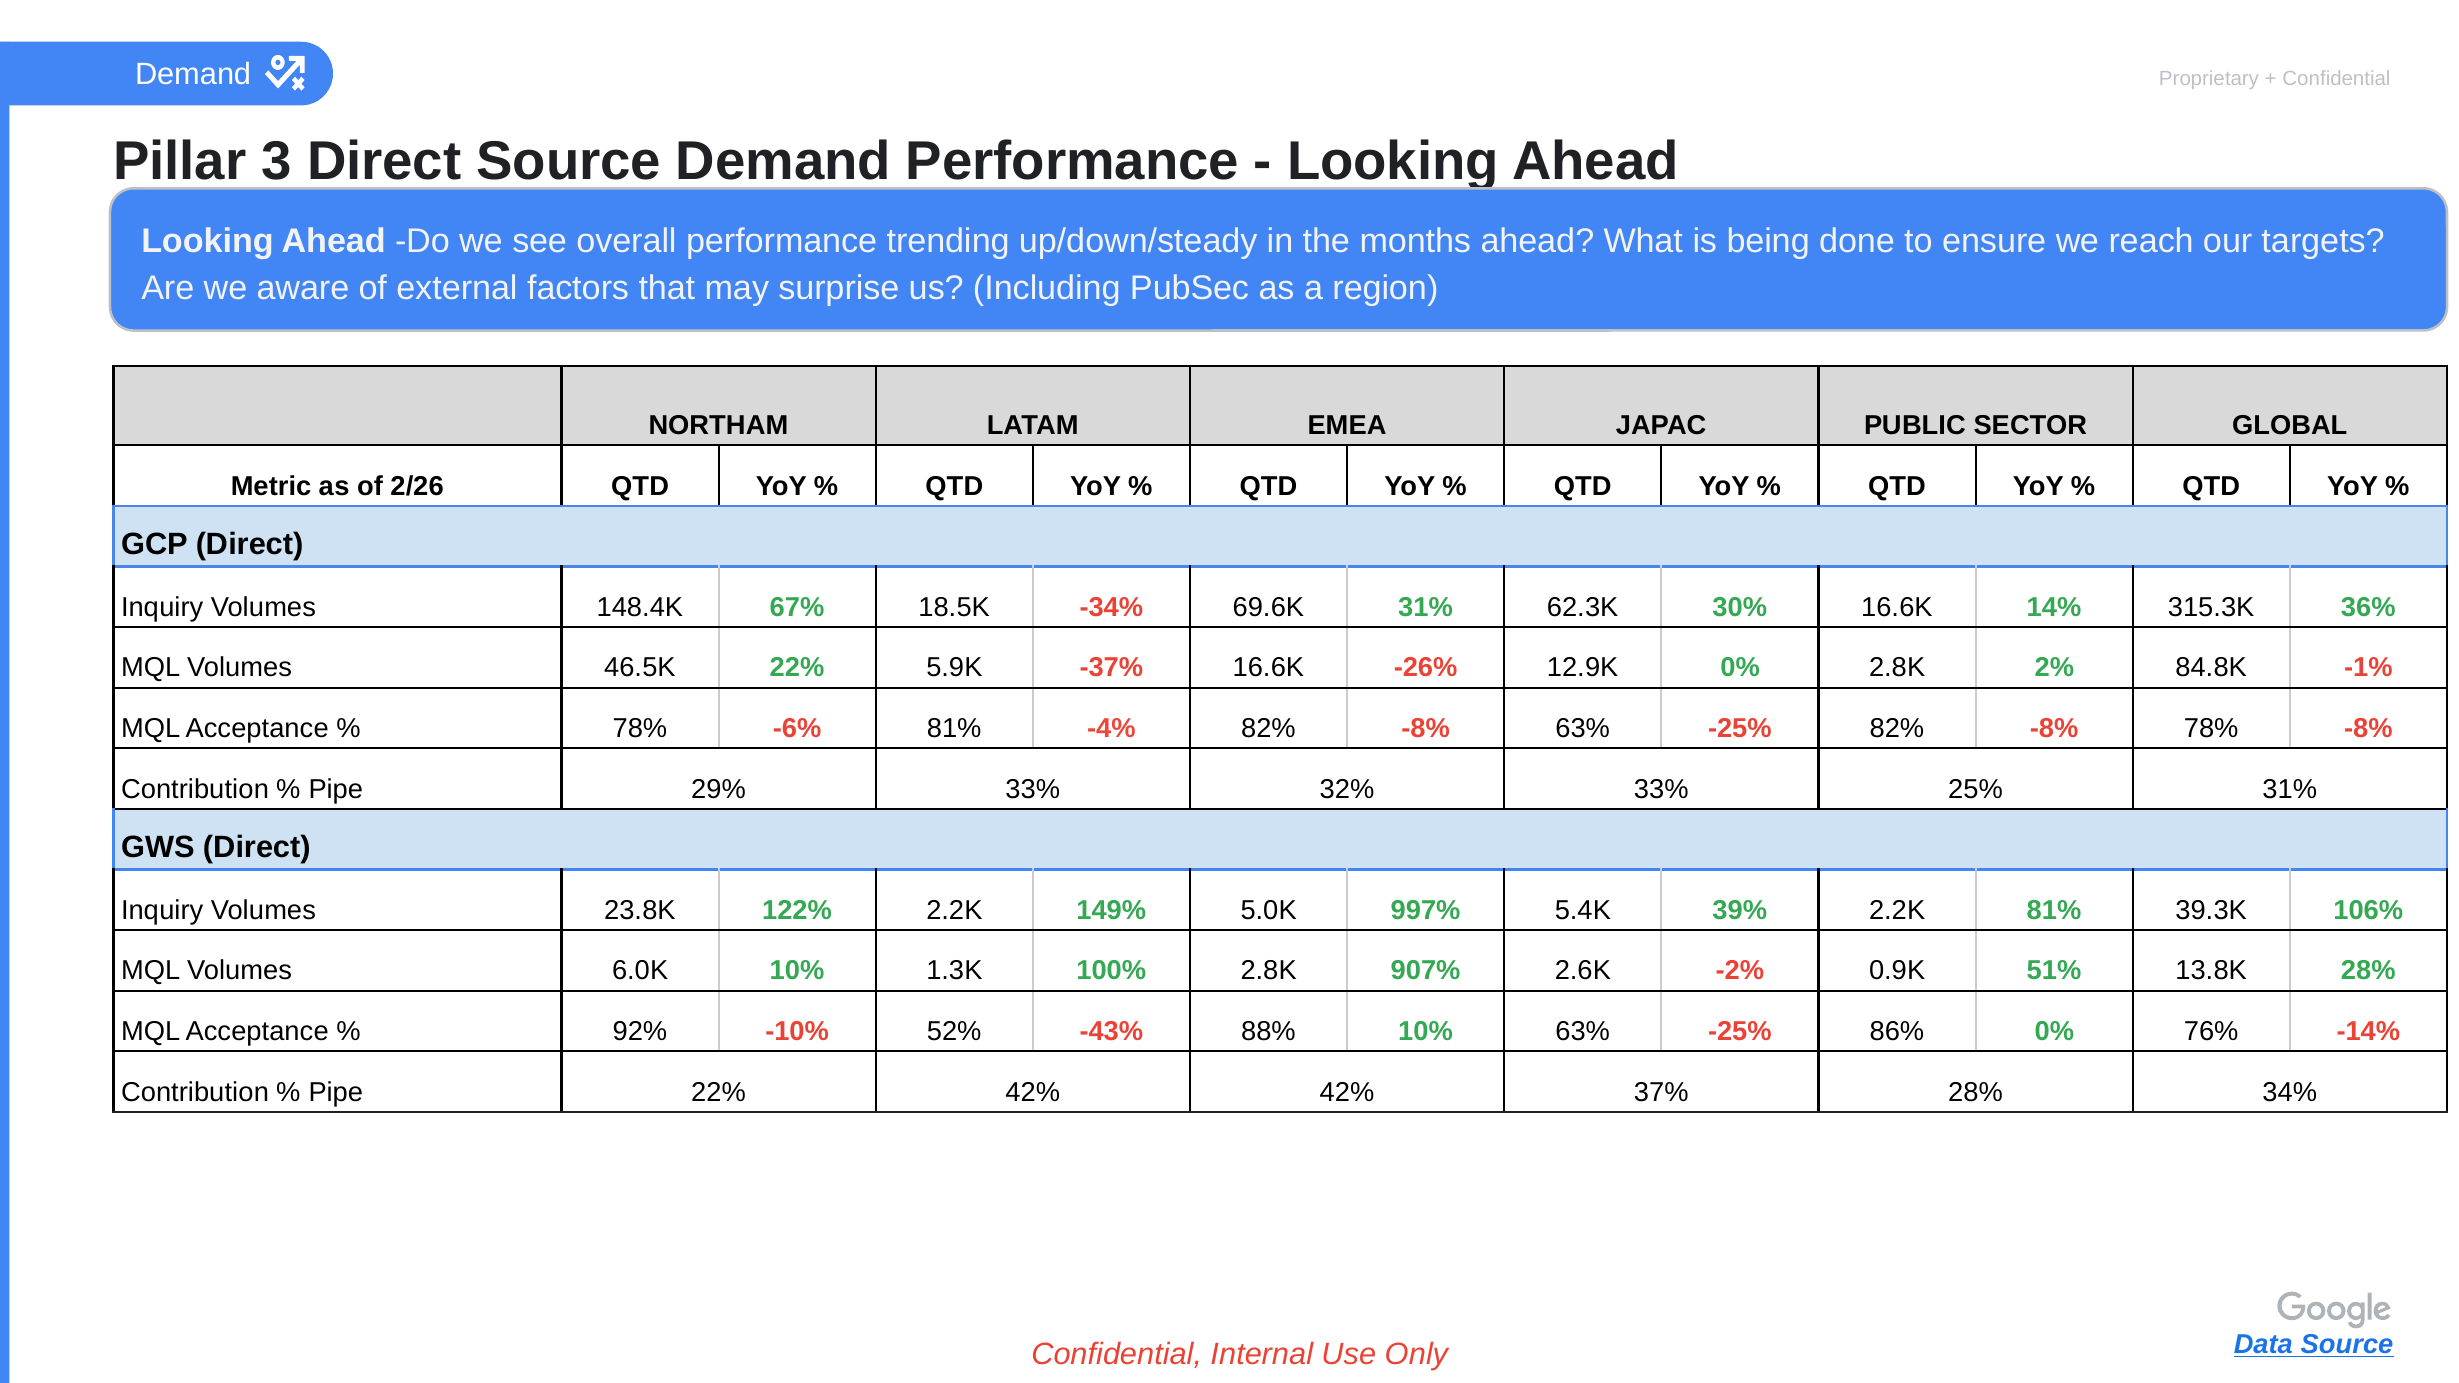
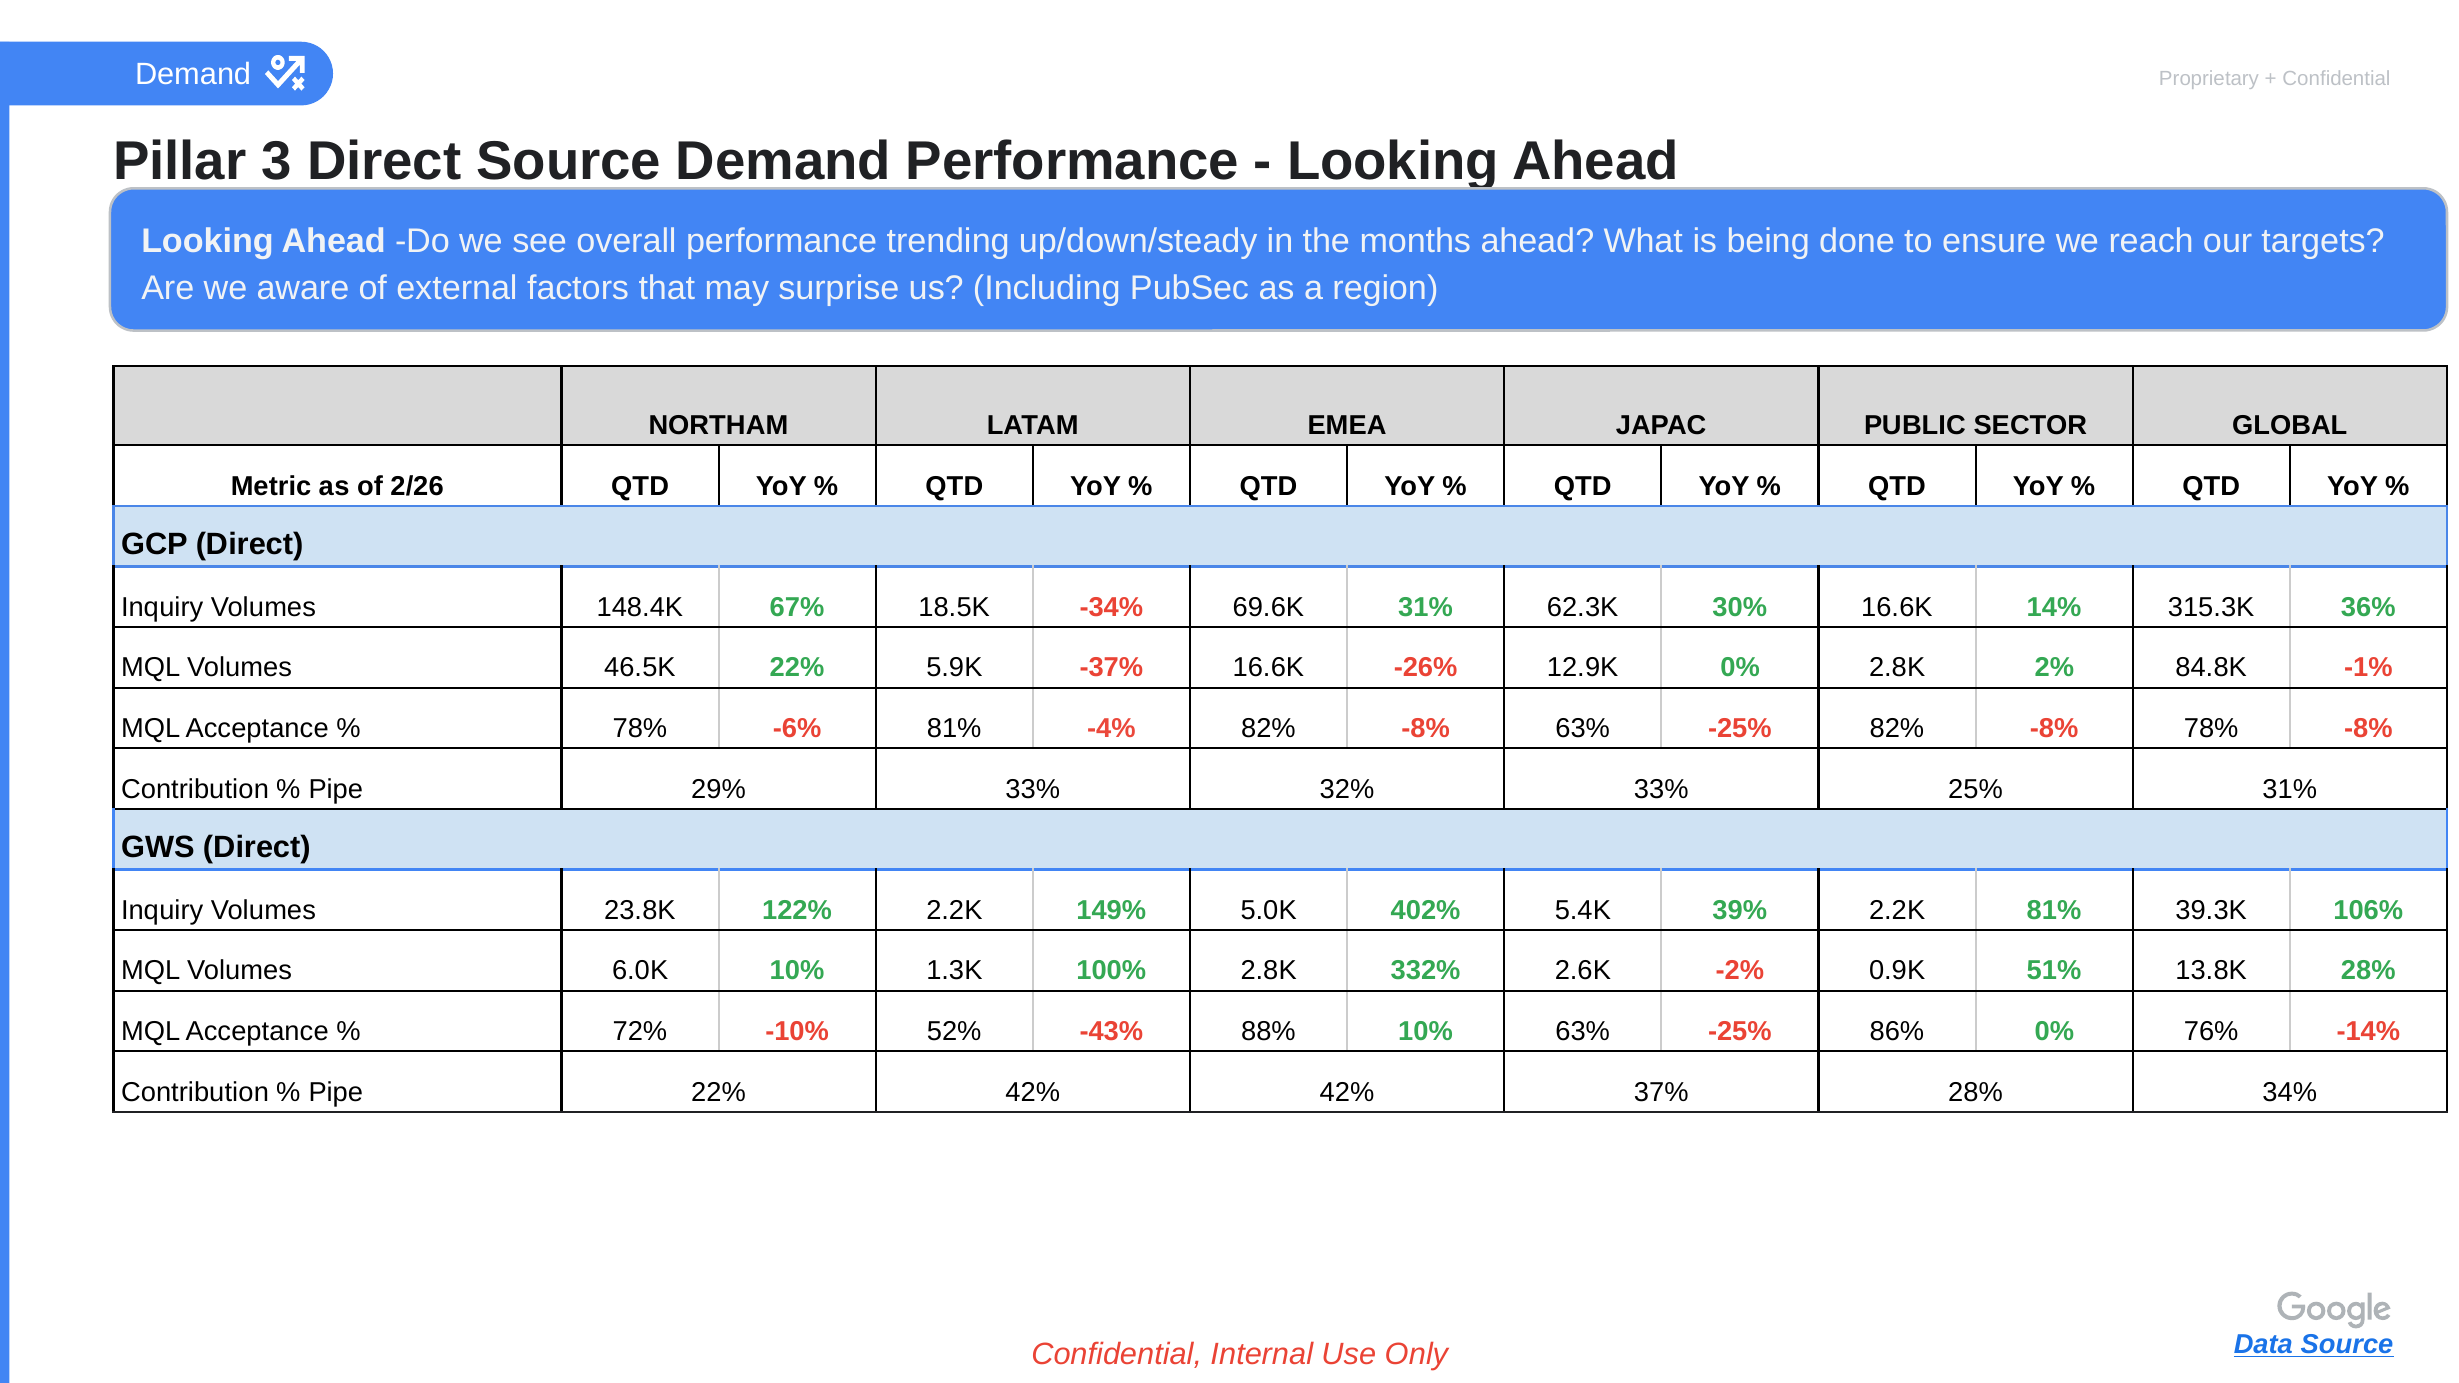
997%: 997% -> 402% (1426, 910)
907%: 907% -> 332% (1426, 971)
92%: 92% -> 72% (640, 1032)
